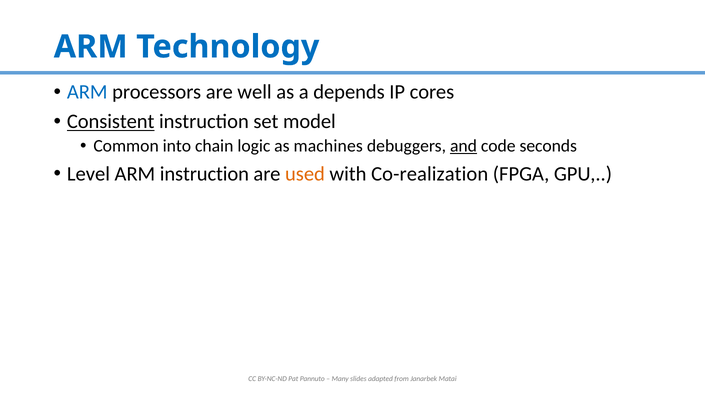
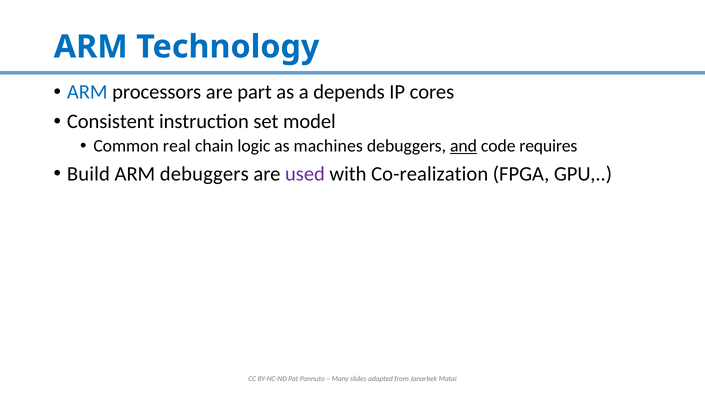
well: well -> part (255, 92)
Consistent underline: present -> none (111, 122)
into: into -> real (177, 146)
seconds: seconds -> requires (548, 146)
Level: Level -> Build (88, 174)
ARM instruction: instruction -> debuggers (204, 174)
used colour: orange -> purple (305, 174)
